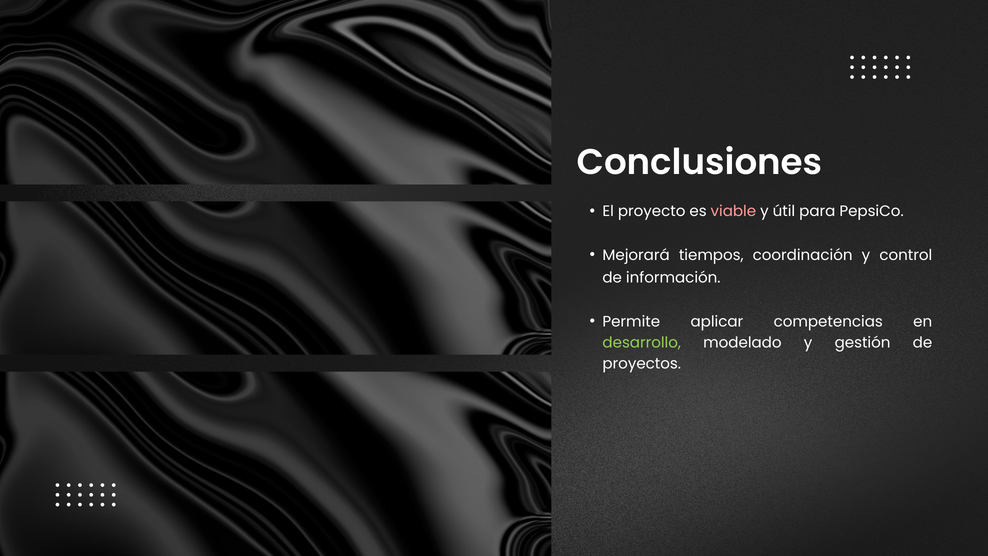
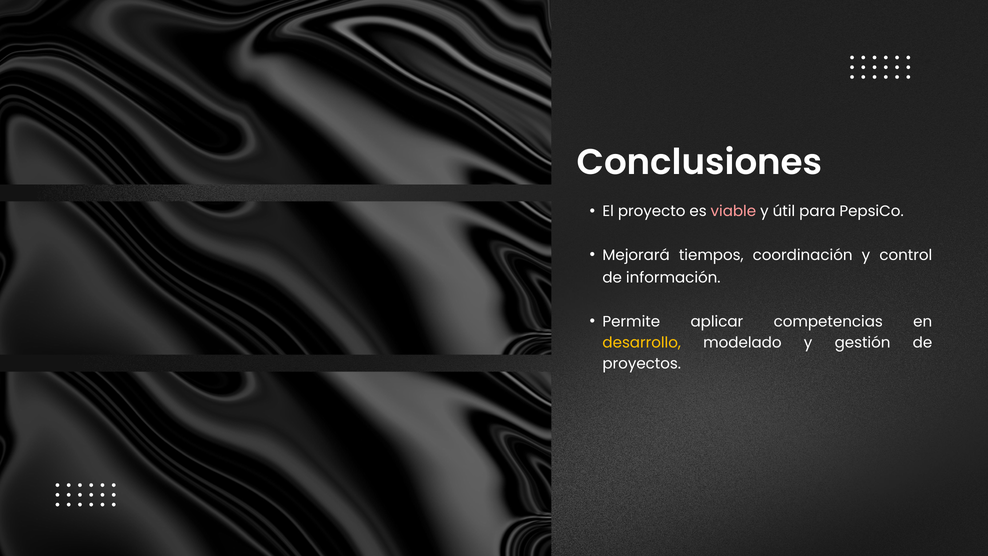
desarrollo colour: light green -> yellow (642, 343)
